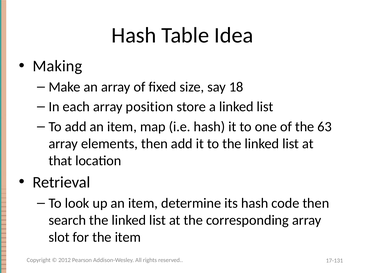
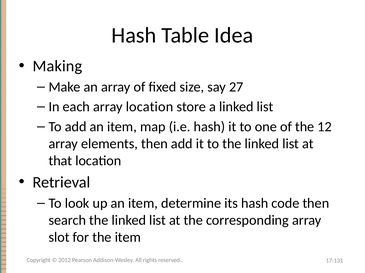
18: 18 -> 27 (236, 87)
array position: position -> location (149, 107)
63: 63 -> 12 (325, 127)
